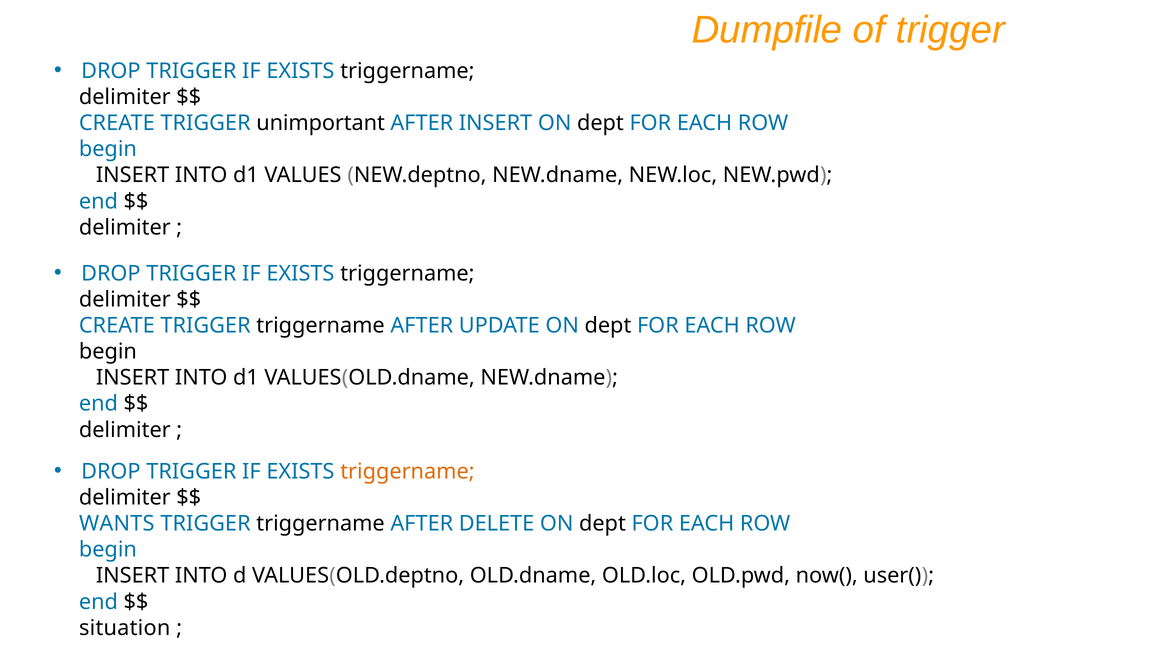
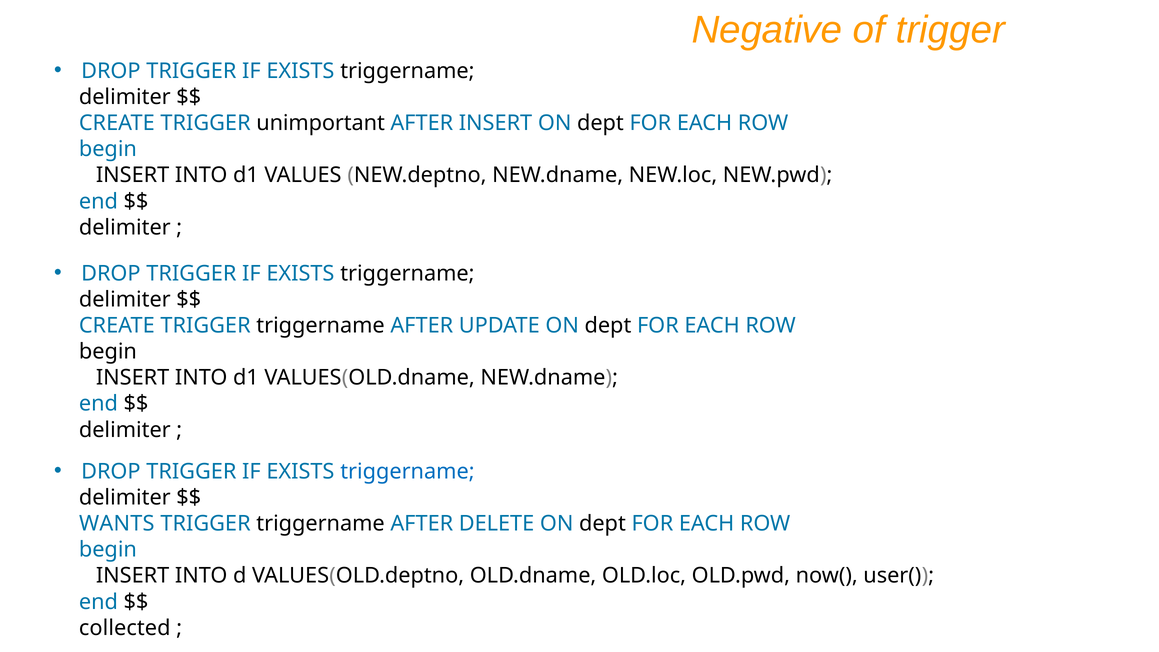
Dumpfile: Dumpfile -> Negative (767, 30)
triggername colour: orange -> blue (407, 471)
situation: situation -> collected (125, 628)
